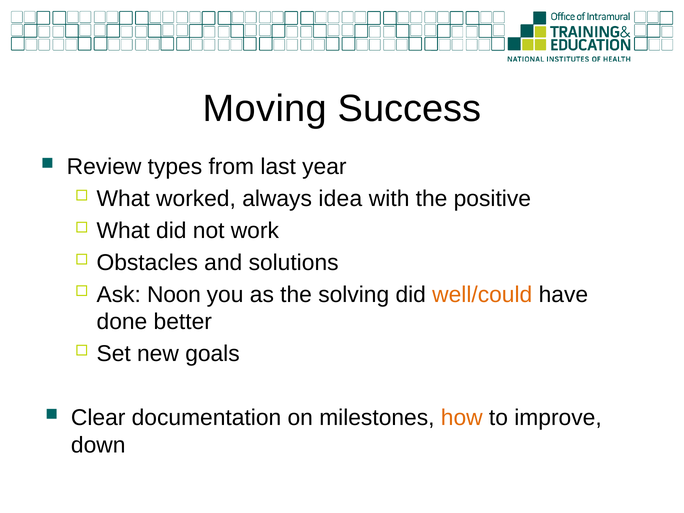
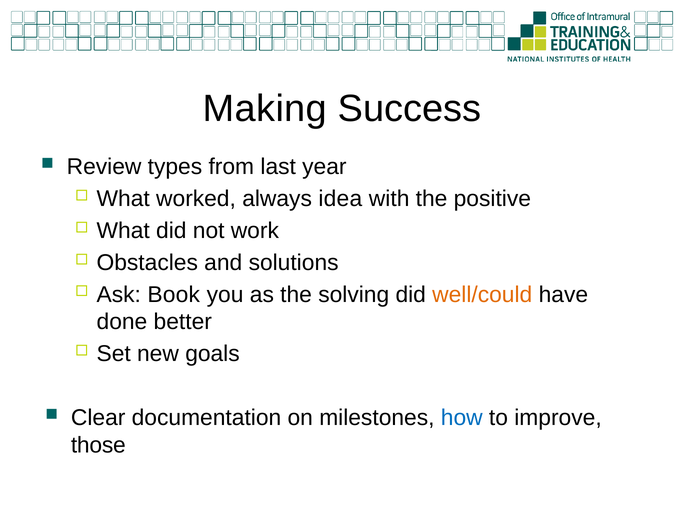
Moving: Moving -> Making (265, 109)
Noon: Noon -> Book (174, 295)
how colour: orange -> blue (462, 418)
down: down -> those (98, 445)
